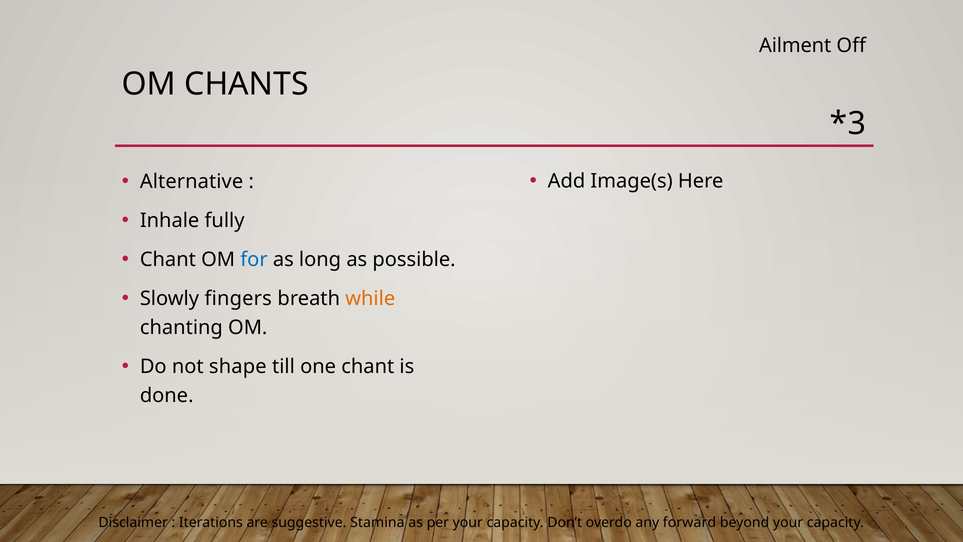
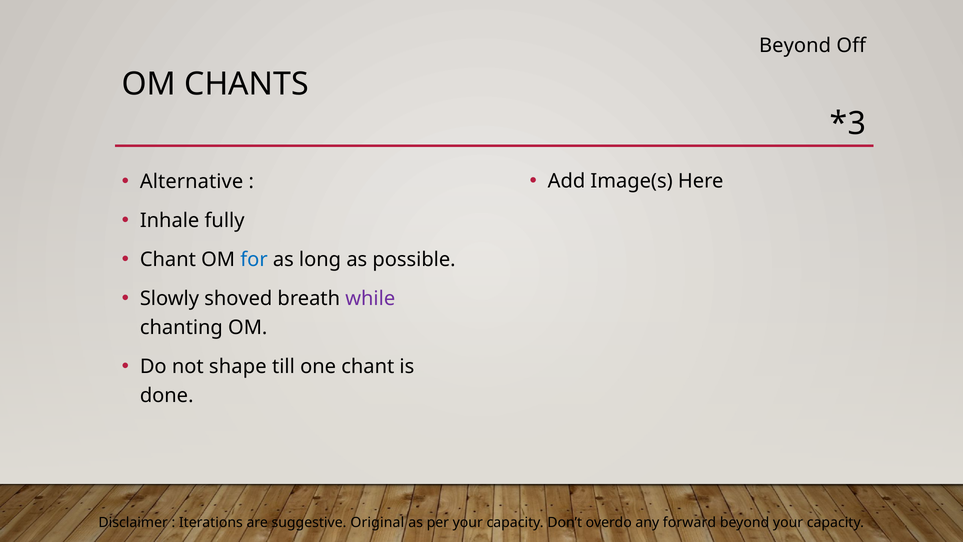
Ailment: Ailment -> Beyond (795, 45)
fingers: fingers -> shoved (238, 299)
while colour: orange -> purple (370, 299)
Stamina: Stamina -> Original (377, 522)
